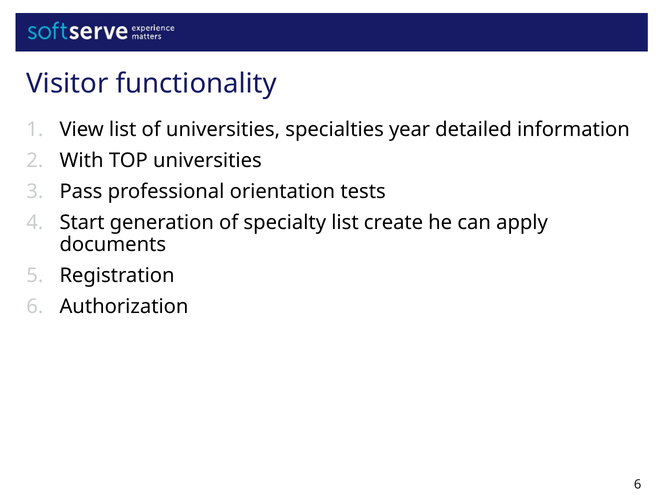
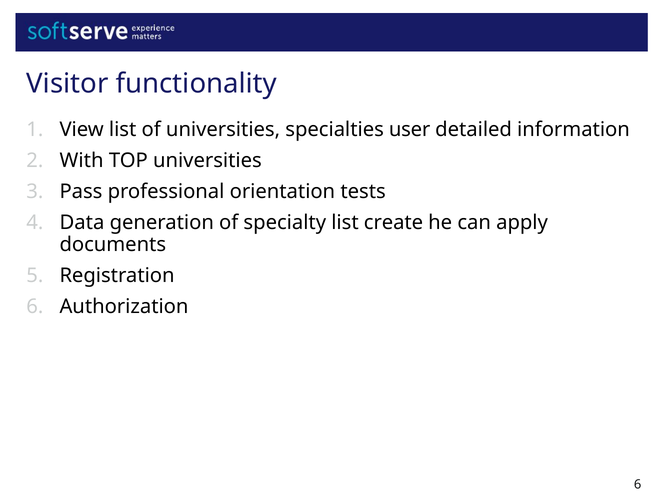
year: year -> user (410, 130)
Start: Start -> Data (82, 223)
